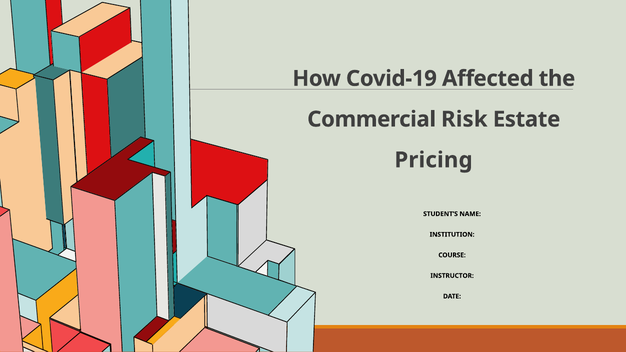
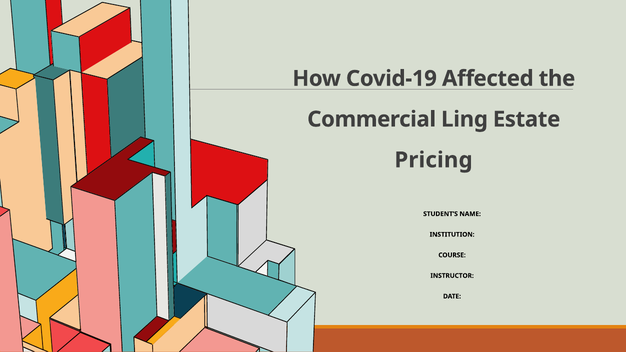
Risk: Risk -> Ling (464, 119)
